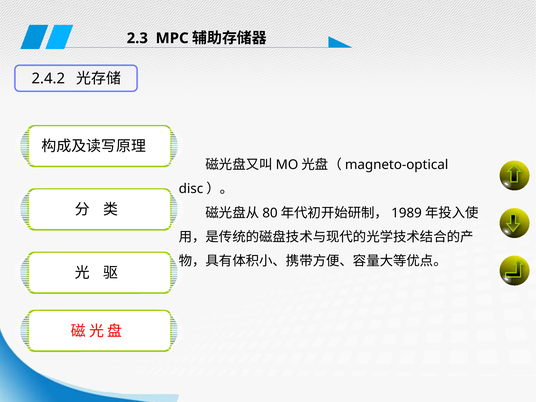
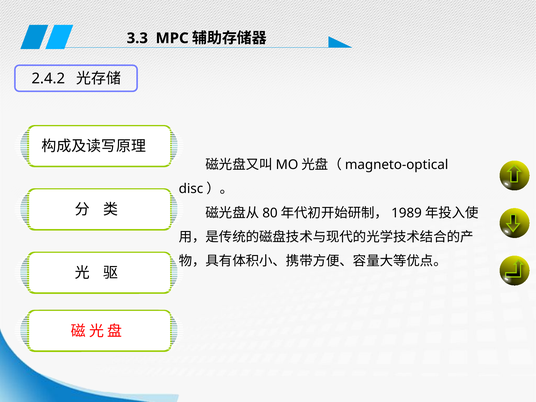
2.3: 2.3 -> 3.3 (137, 38)
